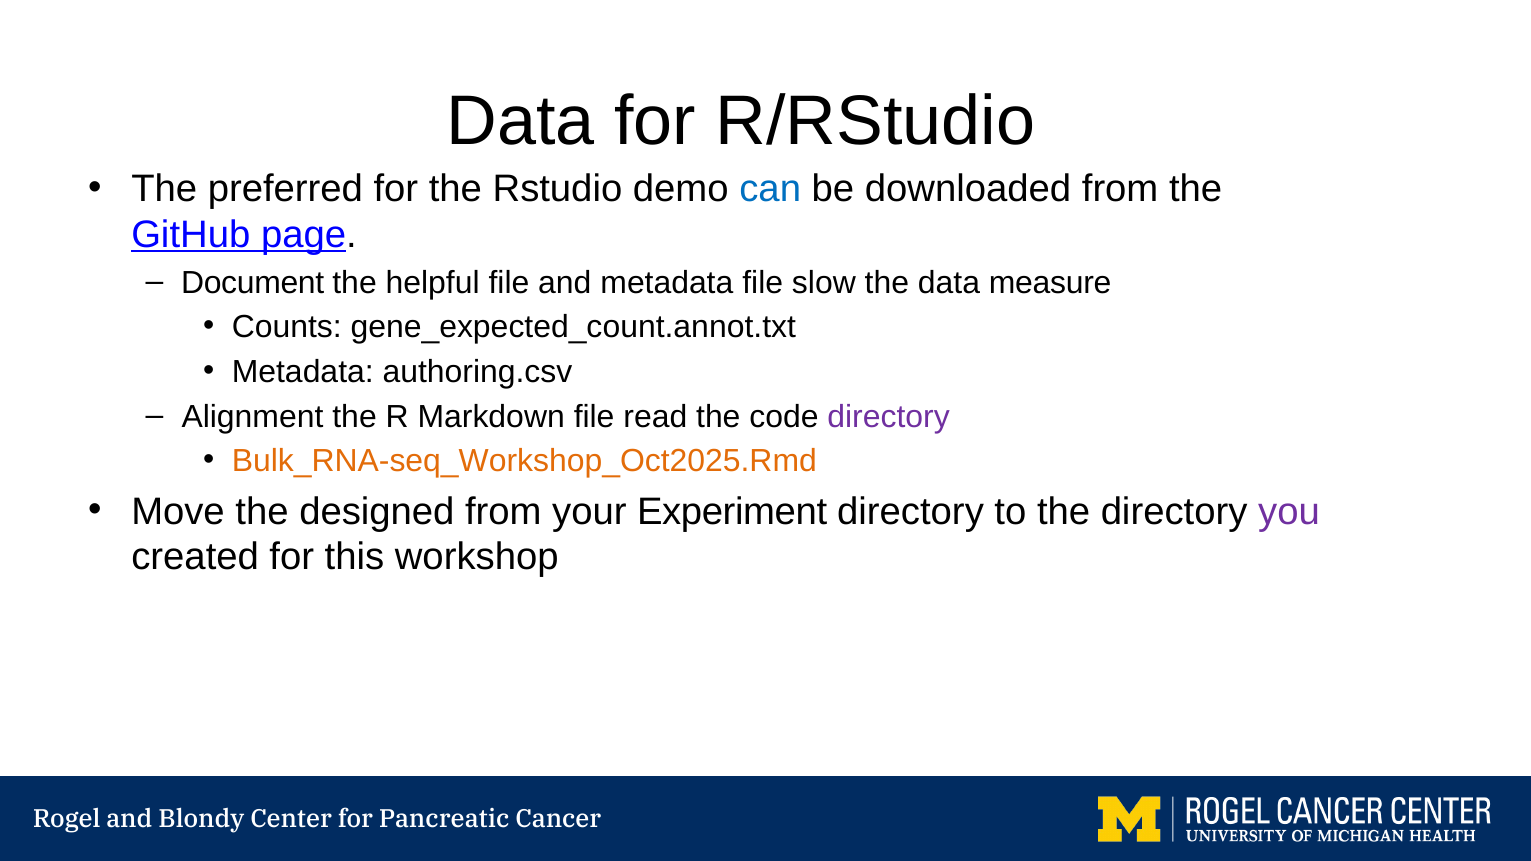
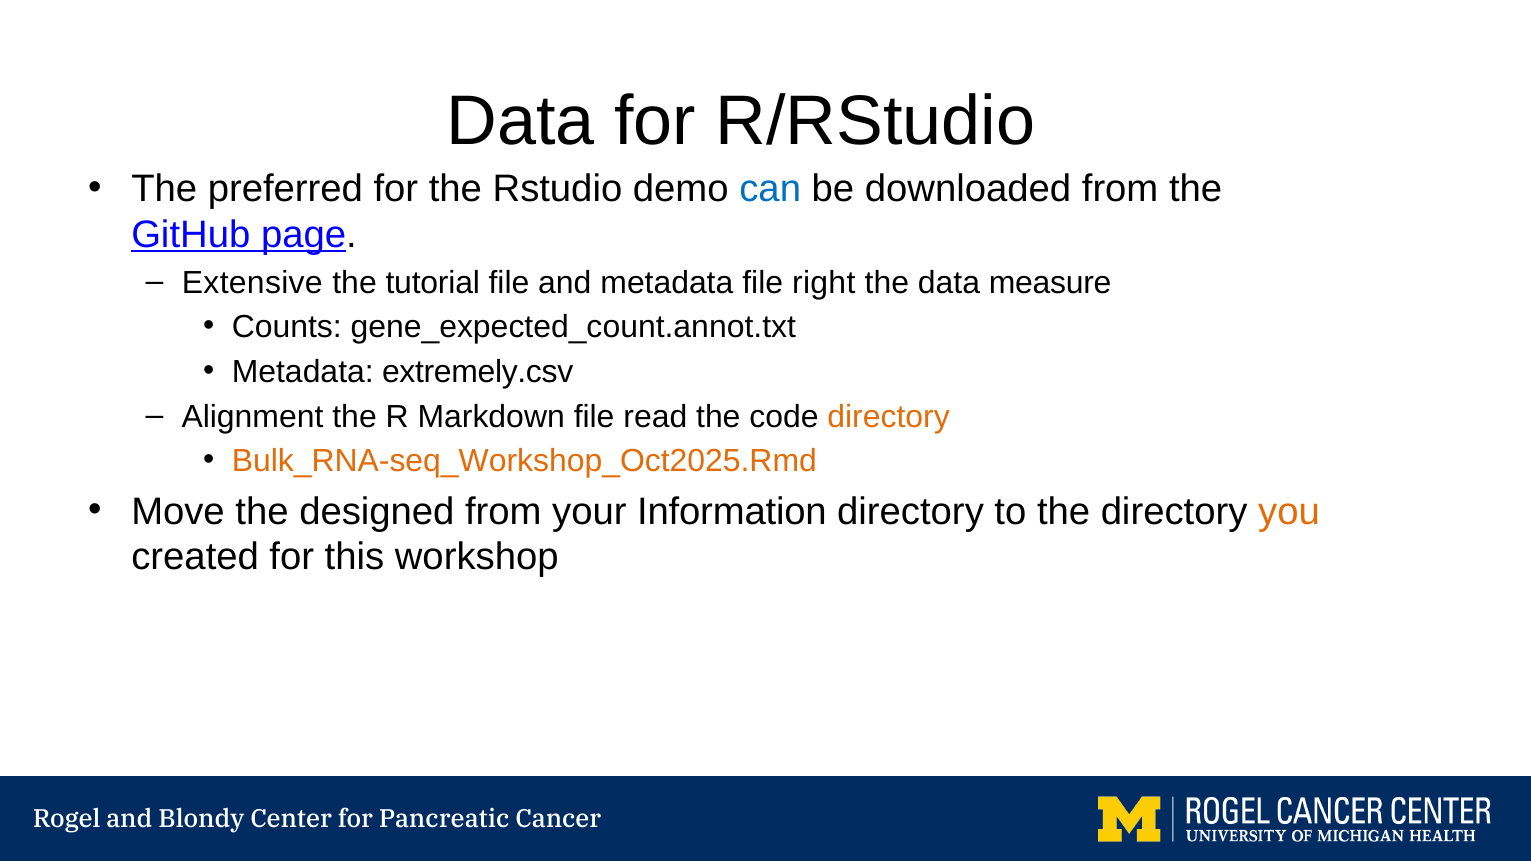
Document: Document -> Extensive (252, 283)
helpful: helpful -> tutorial (433, 283)
slow: slow -> right (824, 283)
authoring.csv: authoring.csv -> extremely.csv (478, 372)
directory colour: purple -> orange (889, 417)
Experiment: Experiment -> Information (732, 511)
you colour: purple -> orange (1289, 511)
